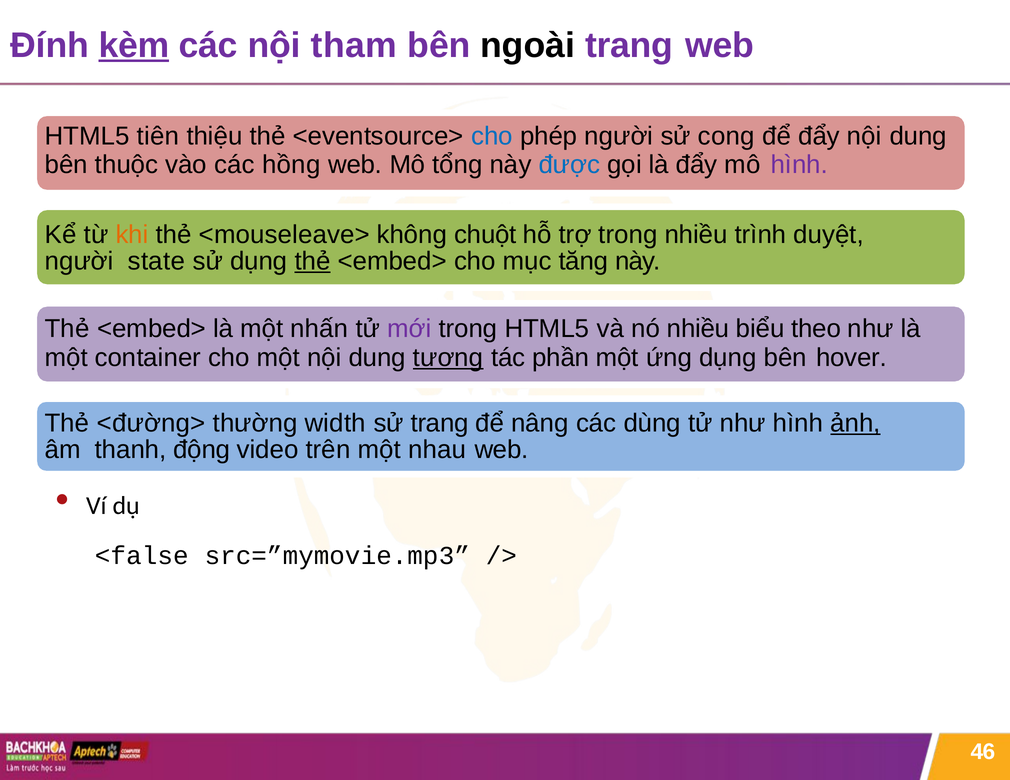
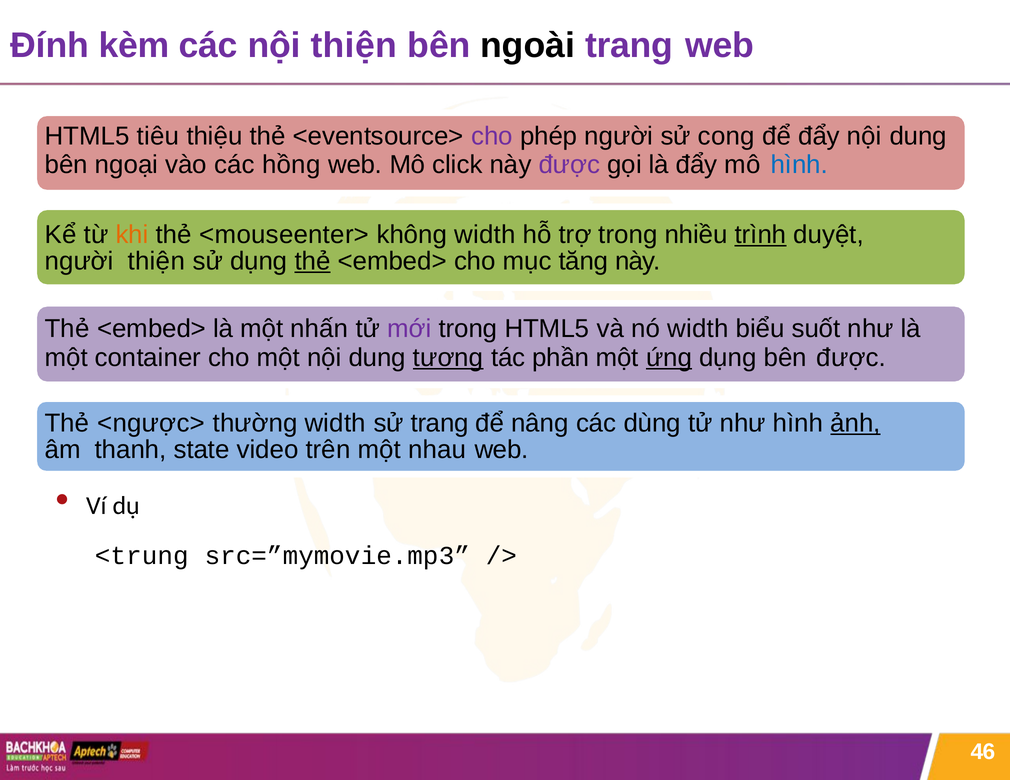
kèm underline: present -> none (134, 46)
nội tham: tham -> thiện (354, 46)
tiên: tiên -> tiêu (158, 136)
cho colour: blue -> purple (492, 136)
thuộc: thuộc -> ngoại (127, 165)
tổng: tổng -> click (457, 165)
được colour: blue -> purple (569, 165)
hình colour: purple -> blue (799, 165)
<mouseleave>: <mouseleave> -> <mouseenter> (284, 235)
không chuột: chuột -> width (485, 235)
trình underline: none -> present (761, 235)
người state: state -> thiện (156, 261)
nó nhiều: nhiều -> width (698, 329)
theo: theo -> suốt (816, 329)
ứng underline: none -> present (669, 358)
bên hover: hover -> được (851, 358)
<đường>: <đường> -> <ngược> (151, 423)
động: động -> state (202, 450)
<false: <false -> <trung (142, 556)
